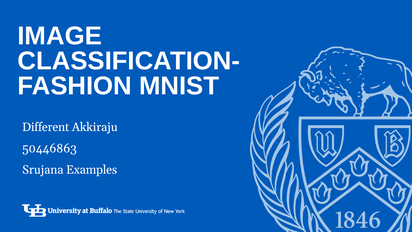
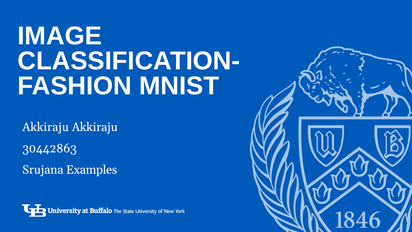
Different: Different -> Akkiraju (46, 127)
50446863: 50446863 -> 30442863 (50, 148)
